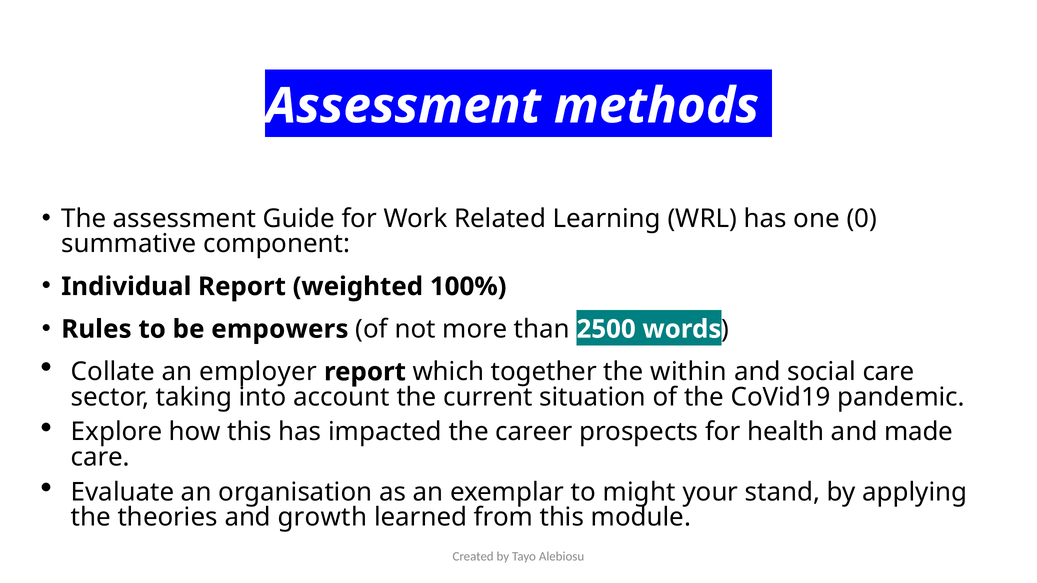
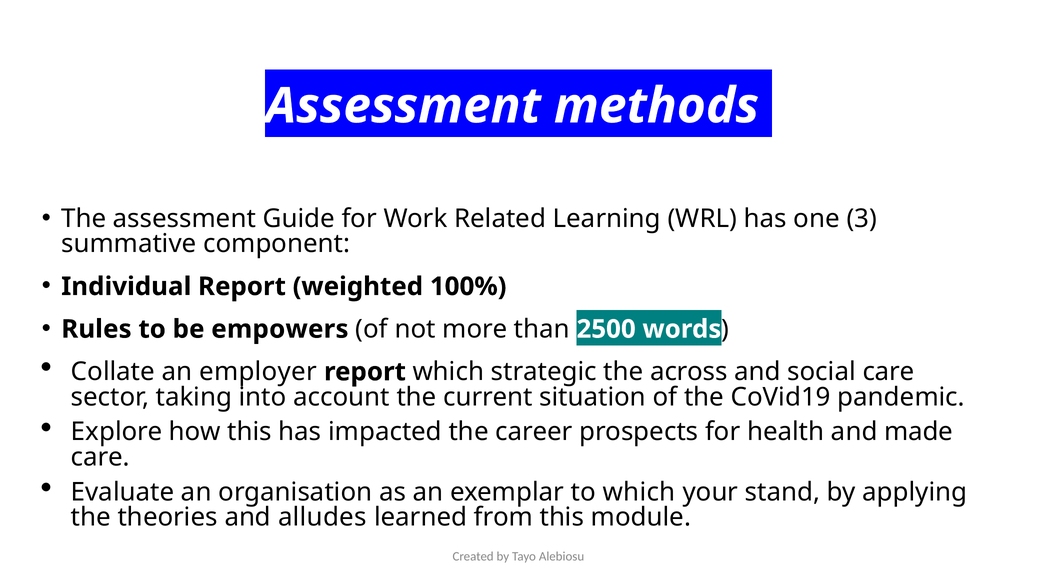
0: 0 -> 3 (862, 219)
together: together -> strategic (544, 372)
within: within -> across (689, 372)
to might: might -> which (639, 492)
growth: growth -> alludes (322, 517)
